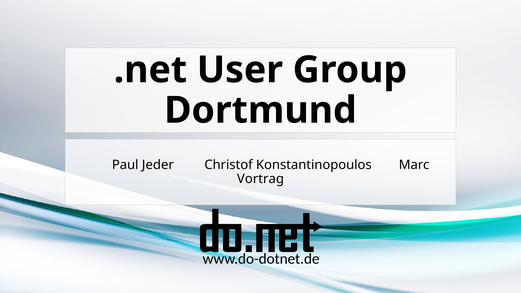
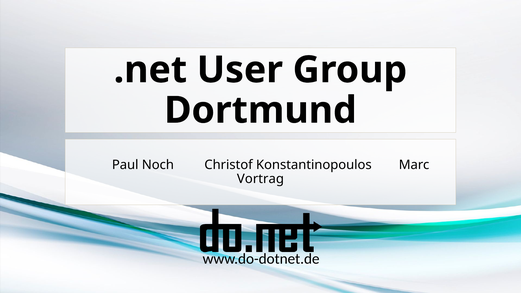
Jeder: Jeder -> Noch (158, 165)
